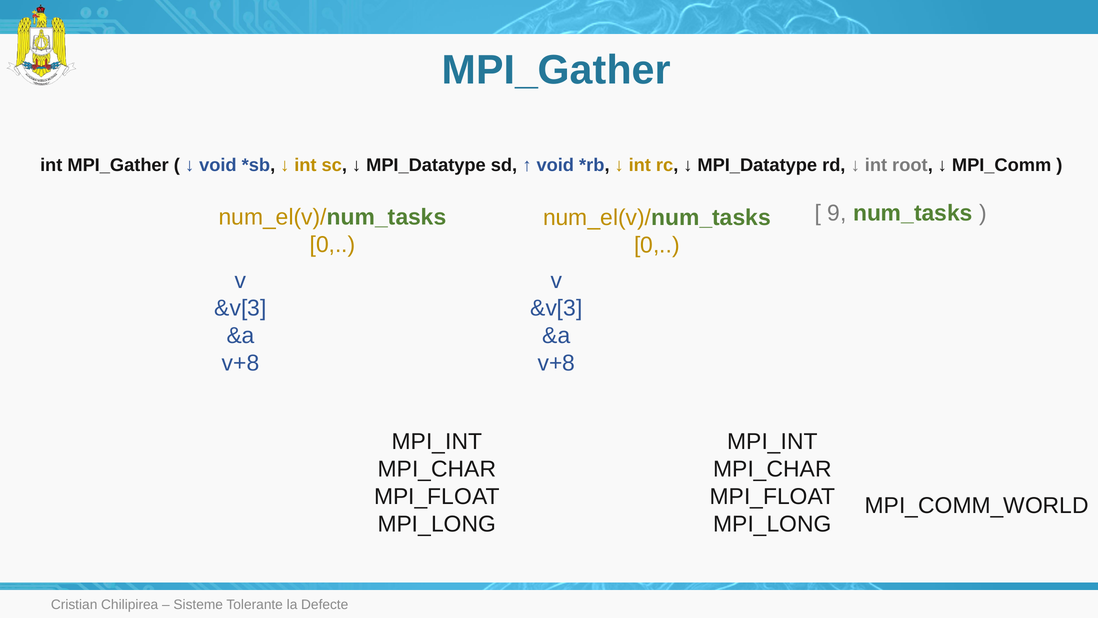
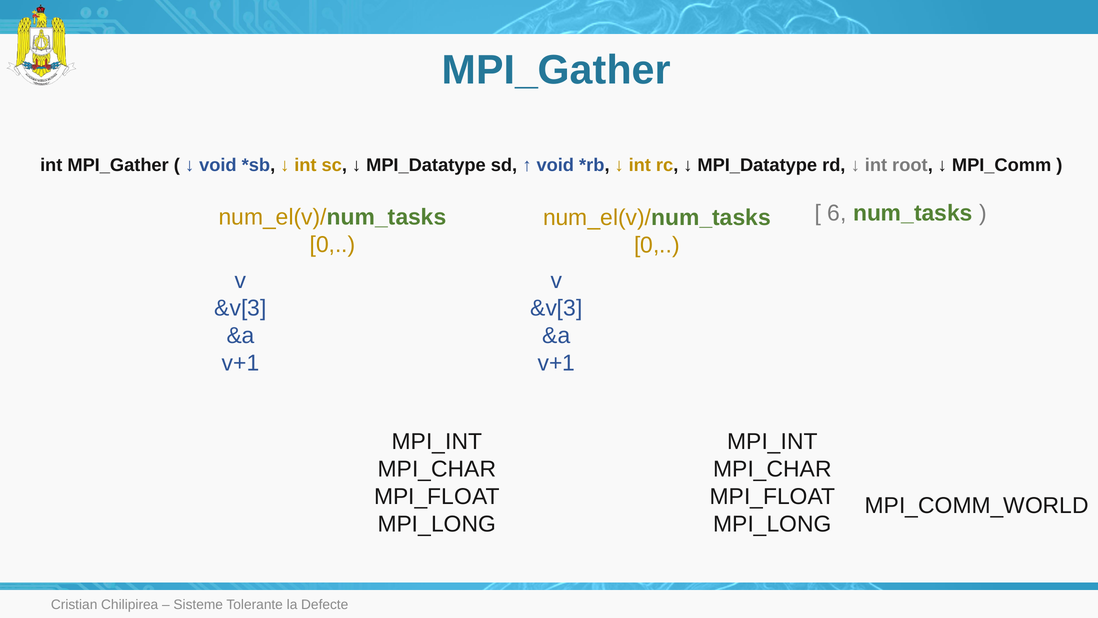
9: 9 -> 6 (837, 213)
v+8: v+8 -> v+1 (241, 363)
v+8: v+8 -> v+1 (556, 363)
